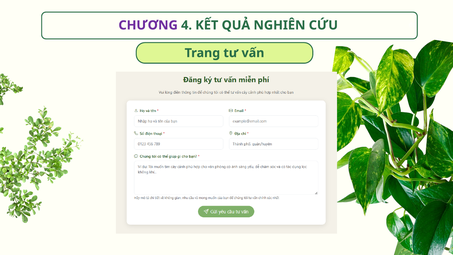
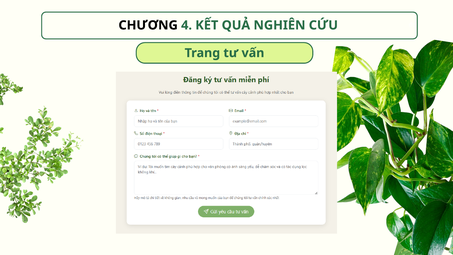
CHƯƠNG colour: purple -> black (148, 25)
